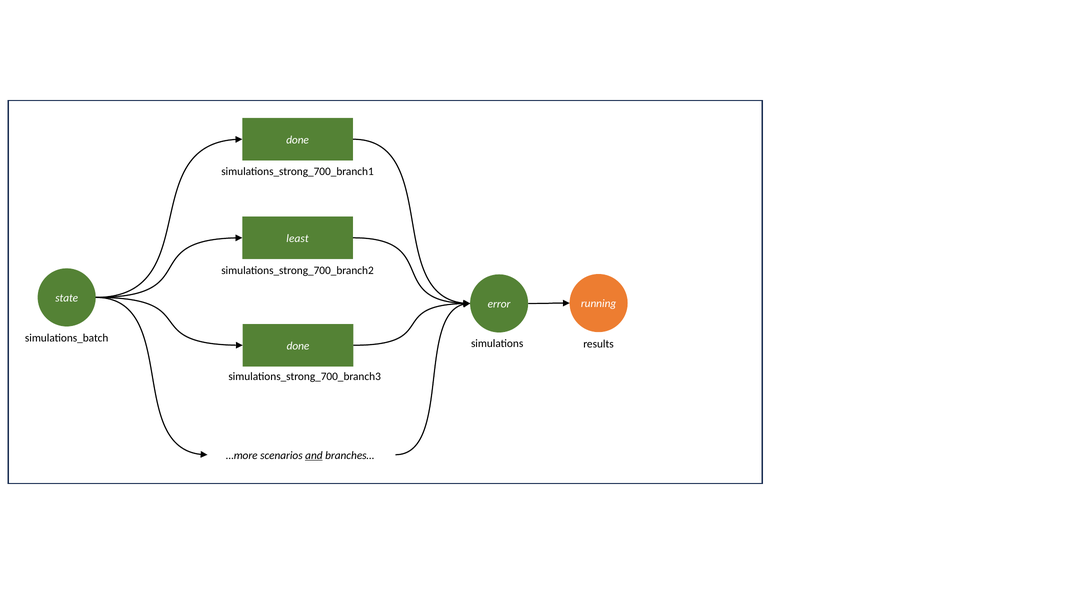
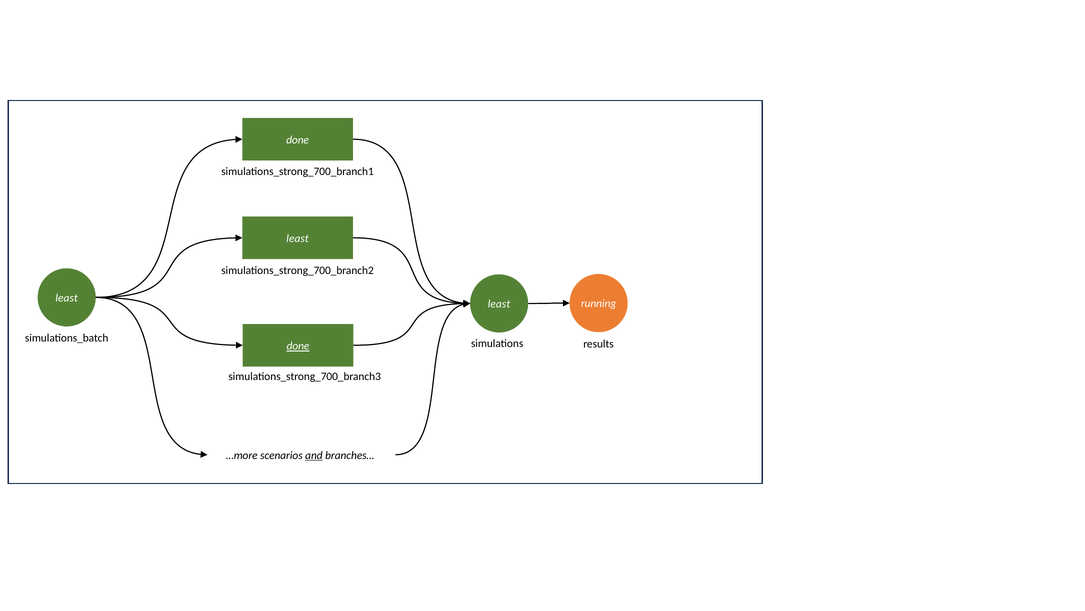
state: state -> least (67, 298)
error: error -> least (499, 304)
done underline: none -> present (298, 346)
